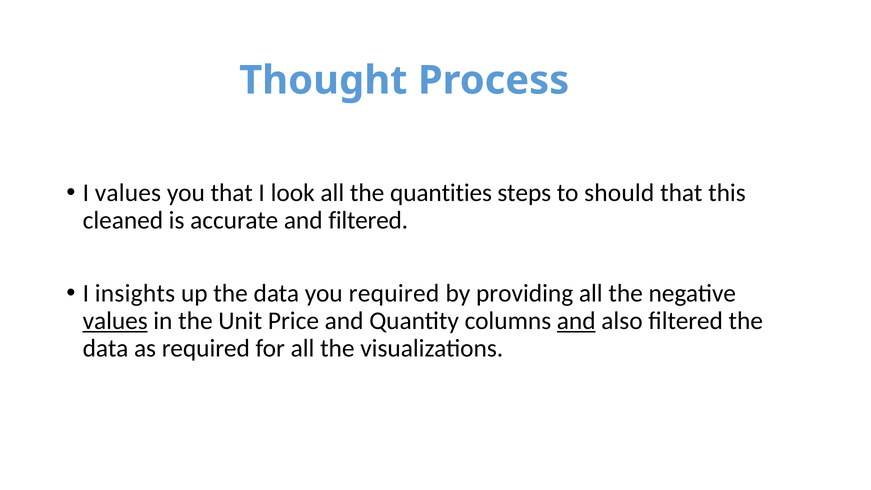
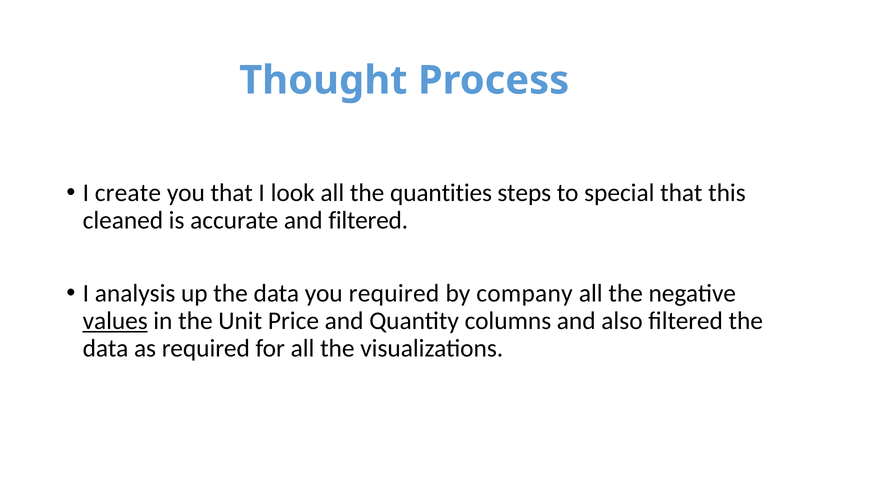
I values: values -> create (128, 193)
should: should -> special (619, 193)
insights: insights -> analysis (135, 293)
providing: providing -> company (524, 293)
and underline: present -> none (576, 321)
